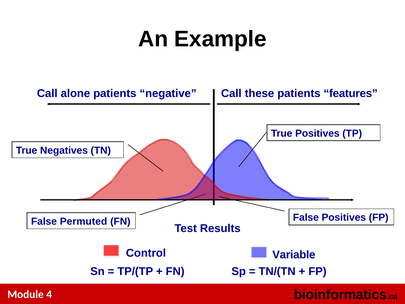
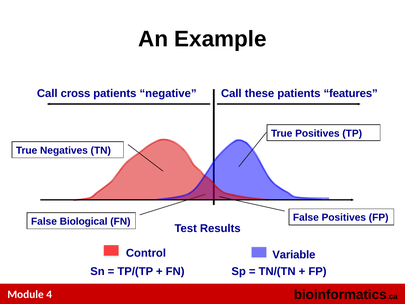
alone: alone -> cross (75, 93)
Permuted: Permuted -> Biological (84, 221)
